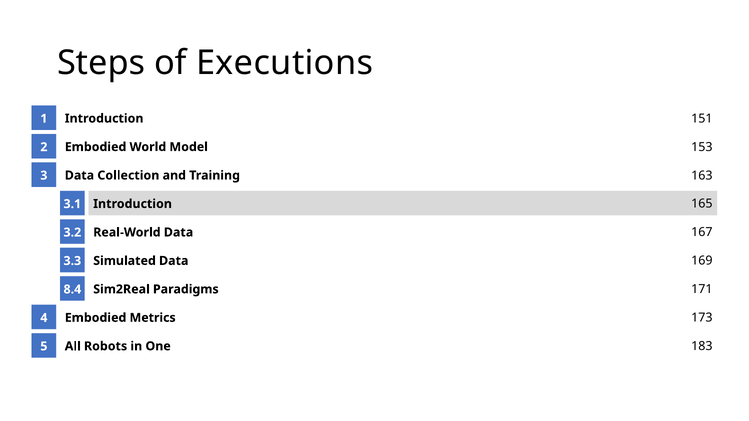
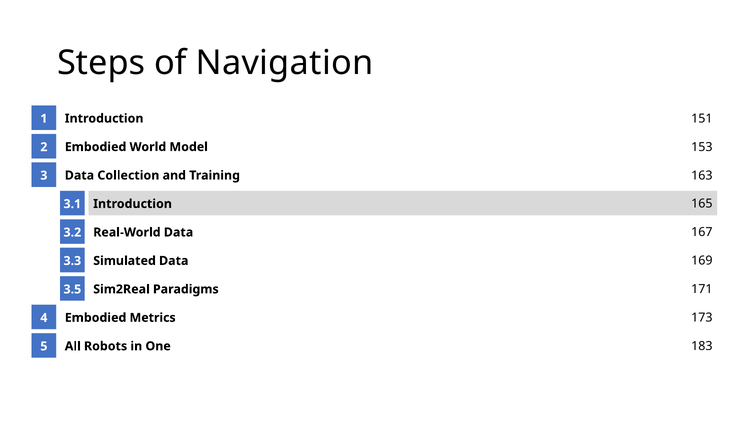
Executions: Executions -> Navigation (285, 63)
8.4: 8.4 -> 3.5 (72, 290)
